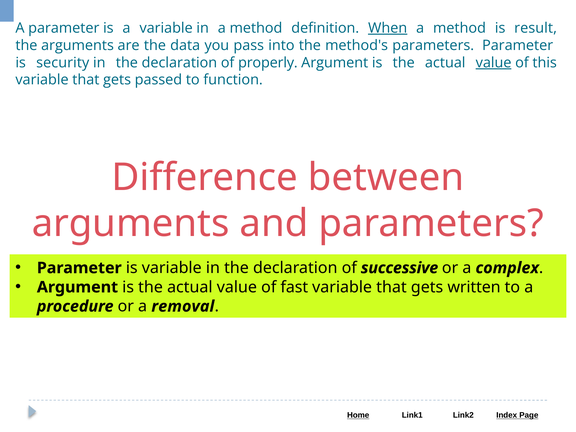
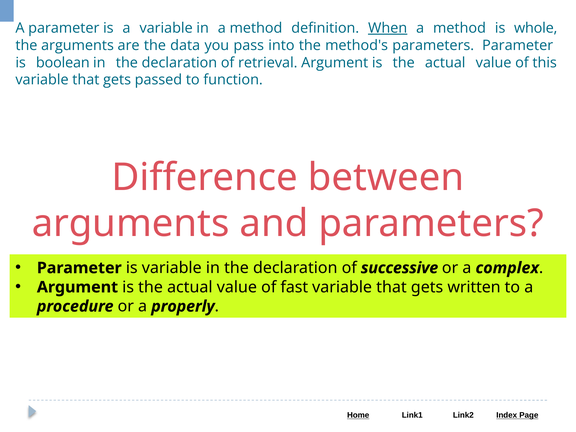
result: result -> whole (536, 28)
security: security -> boolean (63, 63)
properly: properly -> retrieval (268, 63)
value underline: present -> none (494, 63)
removal: removal -> properly (183, 306)
